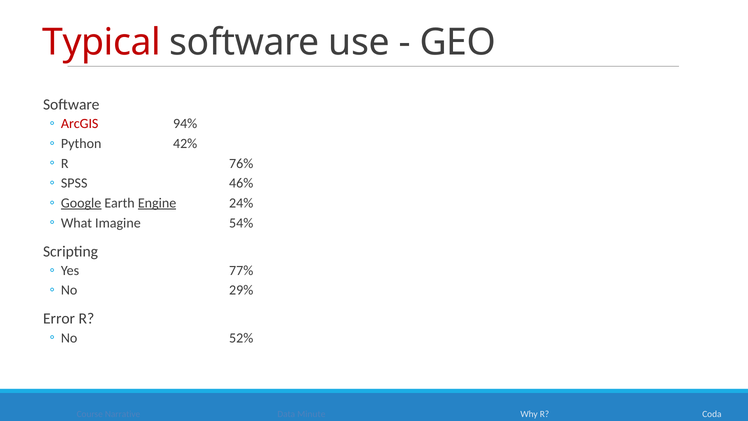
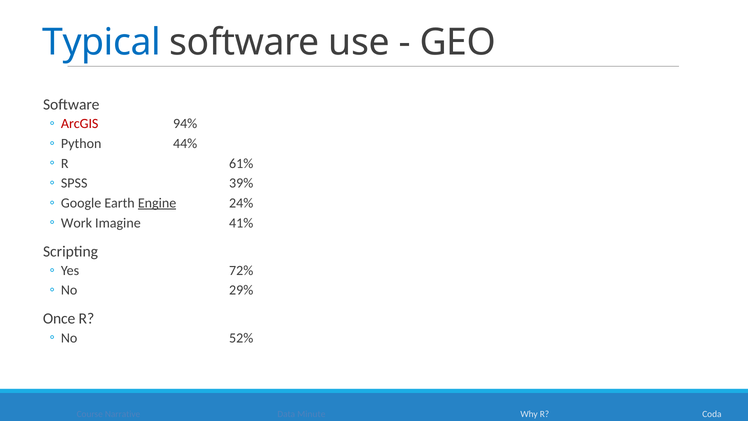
Typical colour: red -> blue (102, 42)
42%: 42% -> 44% (185, 144)
76%: 76% -> 61% (241, 163)
46%: 46% -> 39% (241, 183)
Google underline: present -> none (81, 203)
What: What -> Work (76, 223)
54%: 54% -> 41% (241, 223)
77%: 77% -> 72% (241, 270)
Error: Error -> Once (59, 319)
